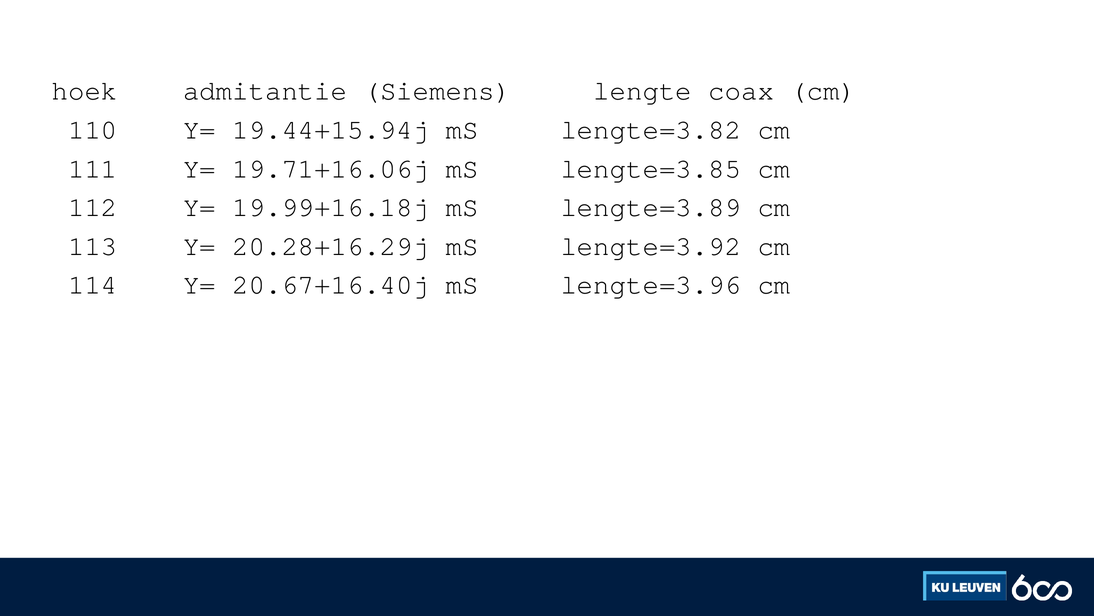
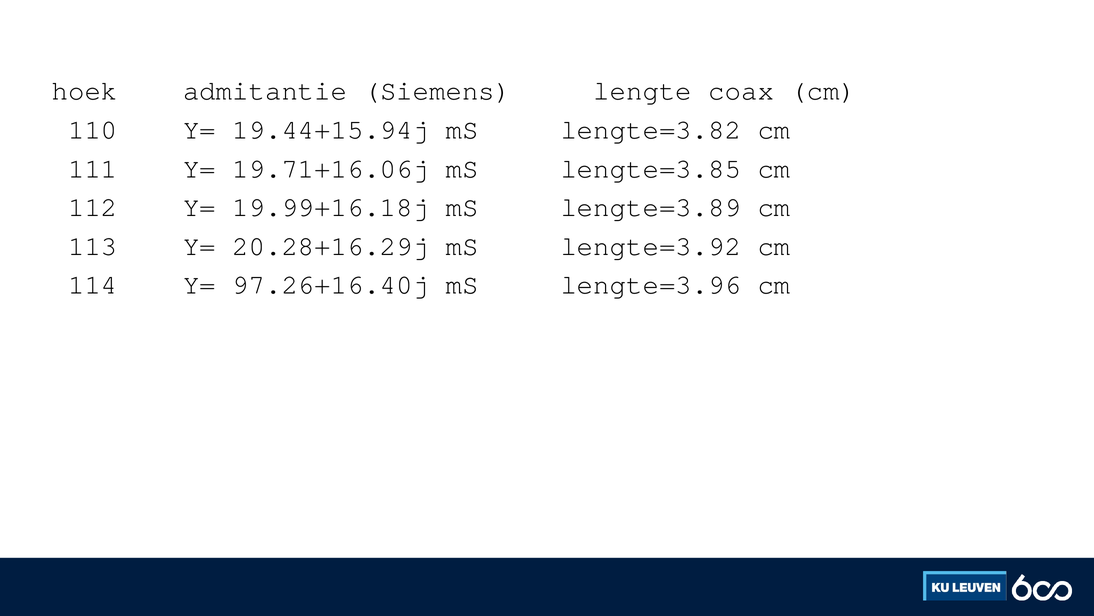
20.67+16.40j: 20.67+16.40j -> 97.26+16.40j (331, 285)
